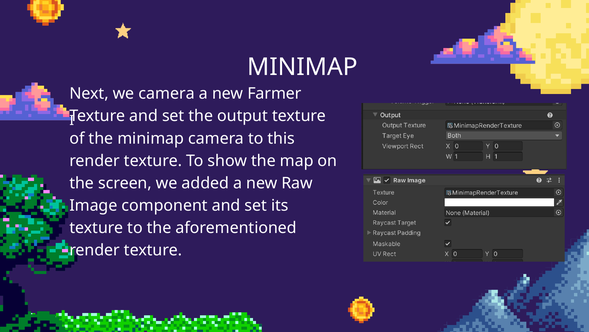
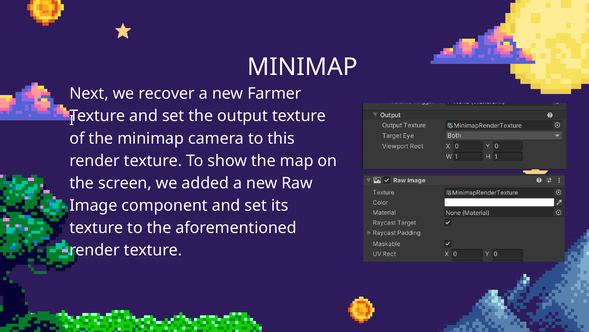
we camera: camera -> recover (167, 93)
